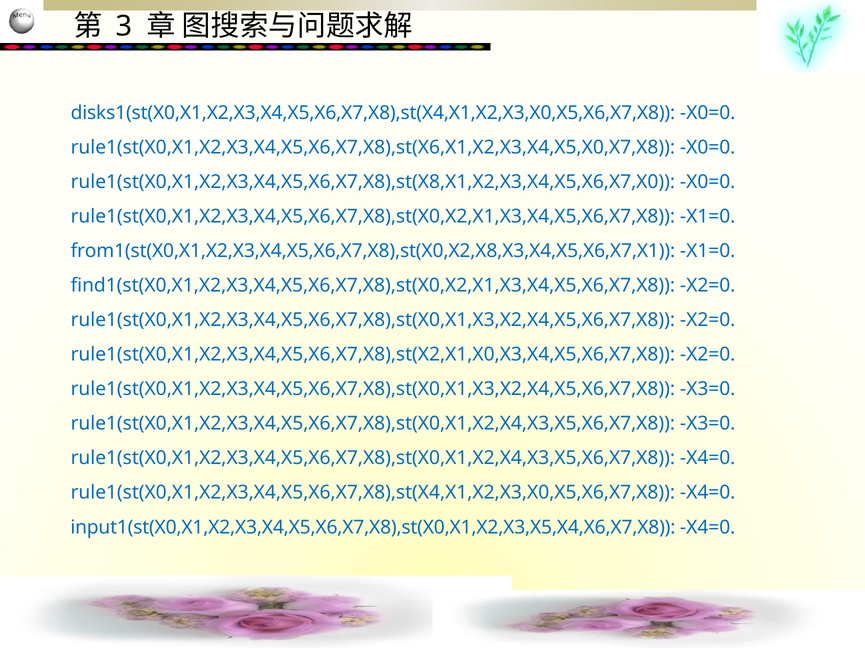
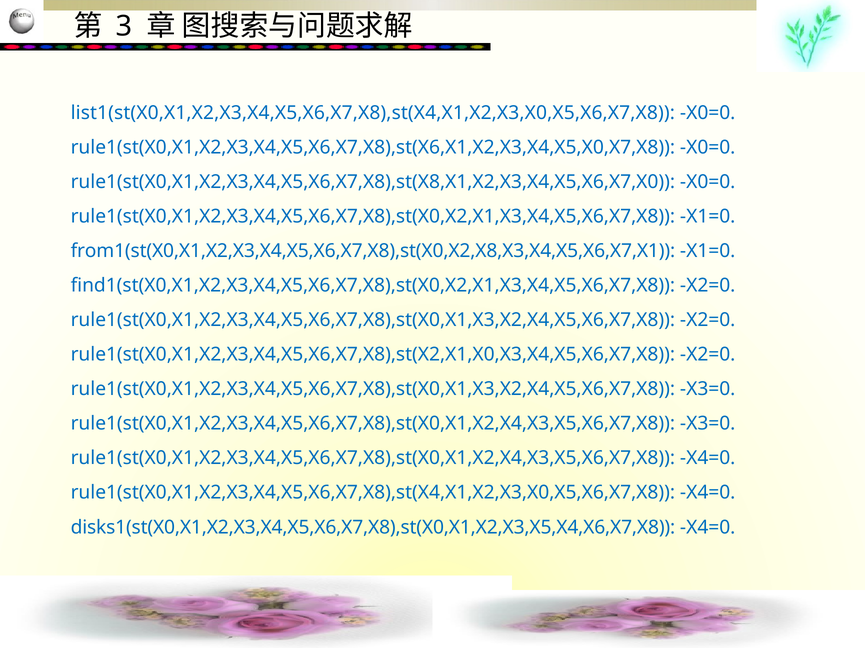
disks1(st(X0,X1,X2,X3,X4,X5,X6,X7,X8),st(X4,X1,X2,X3,X0,X5,X6,X7,X8: disks1(st(X0,X1,X2,X3,X4,X5,X6,X7,X8),st(X4,X1,X2,X3,X0,X5,X6,X7,X8 -> list1(st(X0,X1,X2,X3,X4,X5,X6,X7,X8),st(X4,X1,X2,X3,X0,X5,X6,X7,X8 (373, 113)
input1(st(X0,X1,X2,X3,X4,X5,X6,X7,X8),st(X0,X1,X2,X3,X5,X4,X6,X7,X8: input1(st(X0,X1,X2,X3,X4,X5,X6,X7,X8),st(X0,X1,X2,X3,X5,X4,X6,X7,X8 -> disks1(st(X0,X1,X2,X3,X4,X5,X6,X7,X8),st(X0,X1,X2,X3,X5,X4,X6,X7,X8 (373, 528)
